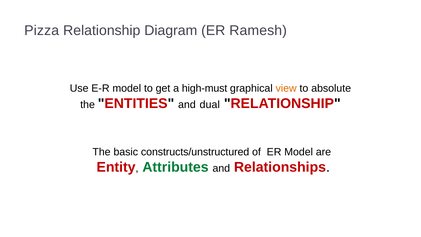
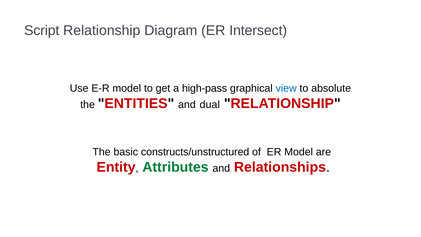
Pizza: Pizza -> Script (42, 30)
Ramesh: Ramesh -> Intersect (258, 30)
high-must: high-must -> high-pass (205, 88)
view colour: orange -> blue (286, 88)
